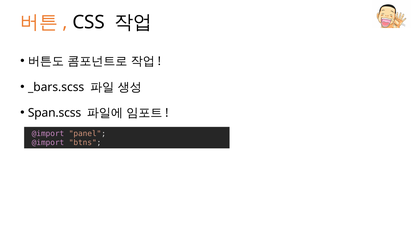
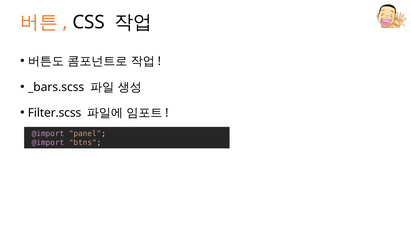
Span.scss: Span.scss -> Filter.scss (55, 113)
